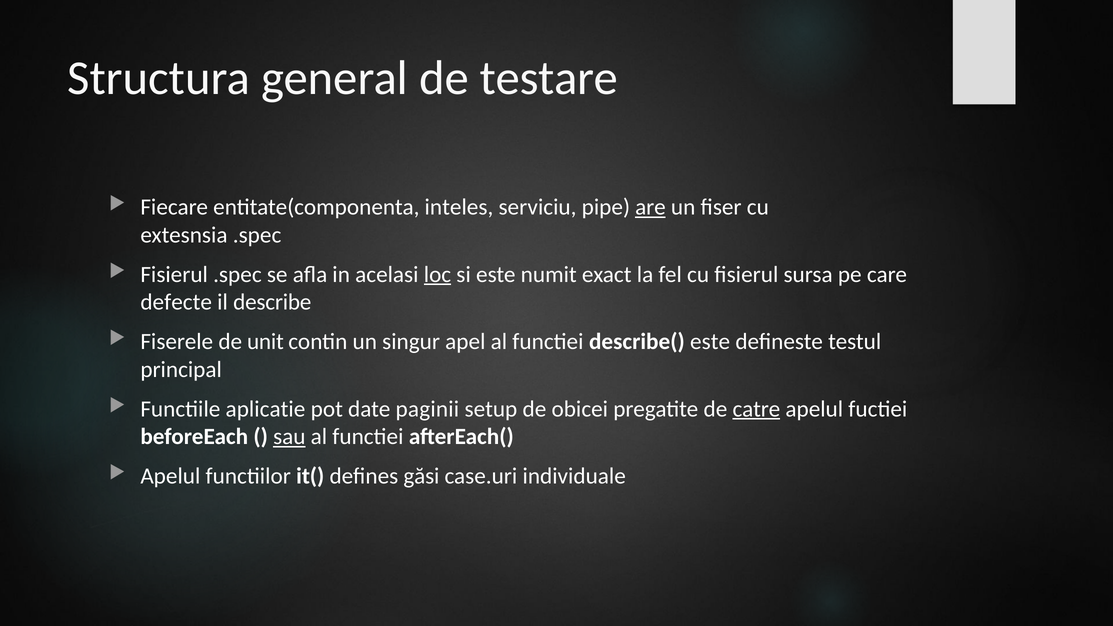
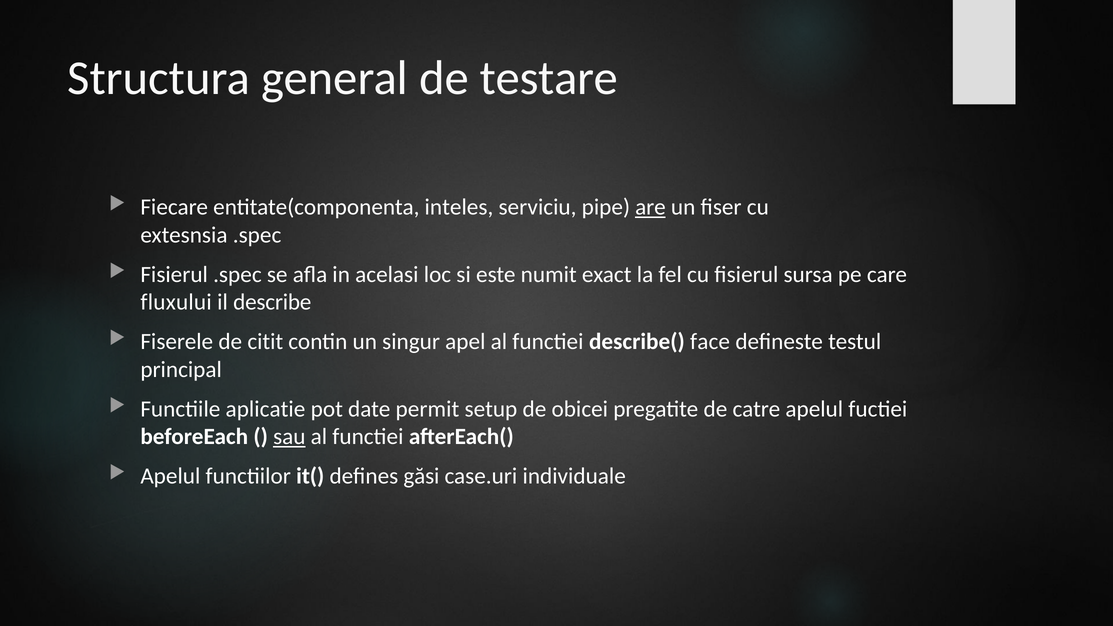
loc underline: present -> none (437, 274)
defecte: defecte -> fluxului (176, 302)
unit: unit -> citit (265, 342)
describe( este: este -> face (710, 342)
paginii: paginii -> permit (427, 409)
catre underline: present -> none (756, 409)
